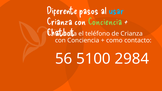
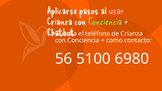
Diferente: Diferente -> Aplicarse (62, 11)
usar colour: light blue -> pink (116, 11)
2984: 2984 -> 6980 (132, 59)
